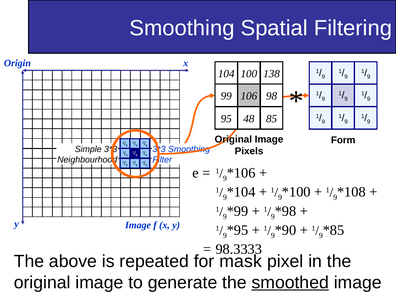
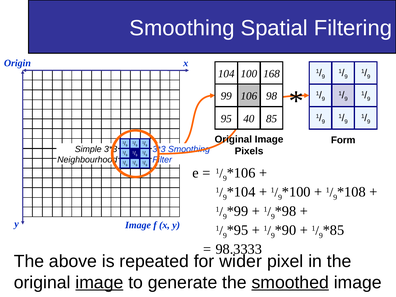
138: 138 -> 168 (272, 74)
48: 48 -> 40 (249, 119)
mask: mask -> wider (241, 261)
image underline: none -> present (99, 283)
